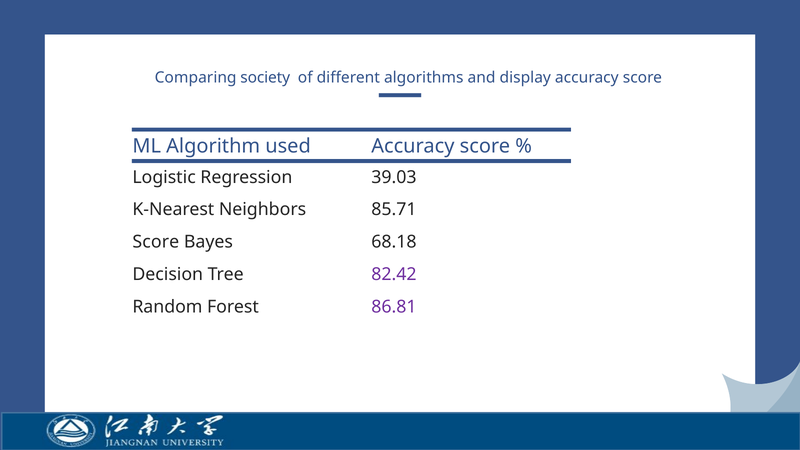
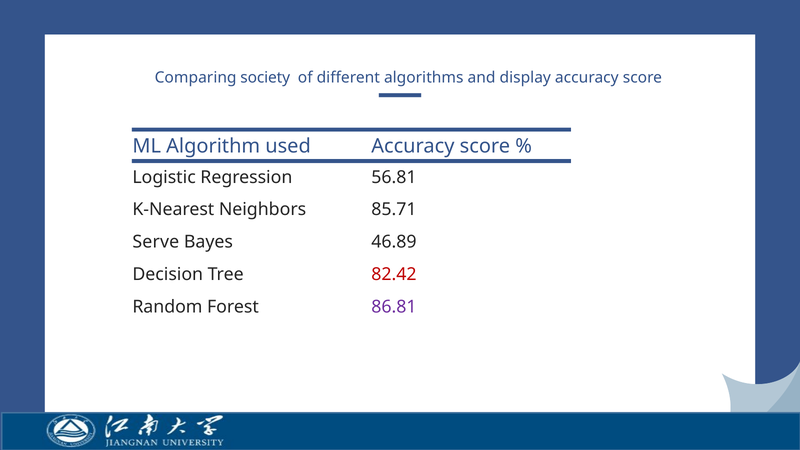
39.03: 39.03 -> 56.81 (394, 177)
Score: Score -> Serve (156, 242)
68.18: 68.18 -> 46.89 (394, 242)
82.42 colour: purple -> red (394, 274)
